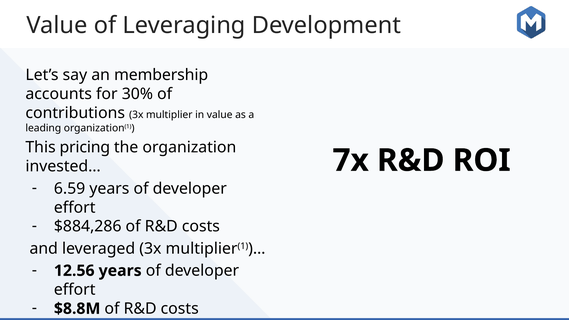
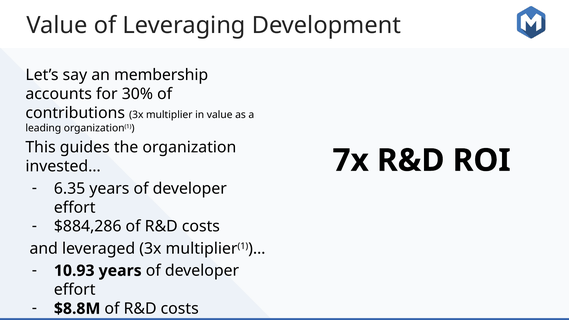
pricing: pricing -> guides (85, 147)
6.59: 6.59 -> 6.35 (70, 189)
12.56: 12.56 -> 10.93 (74, 271)
